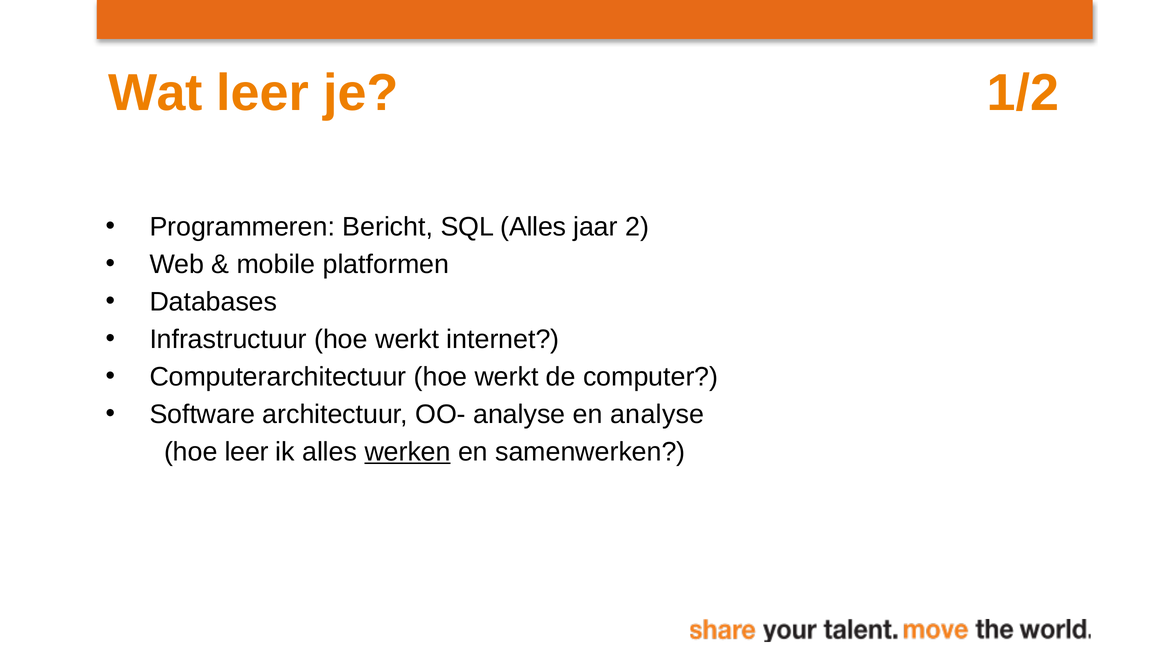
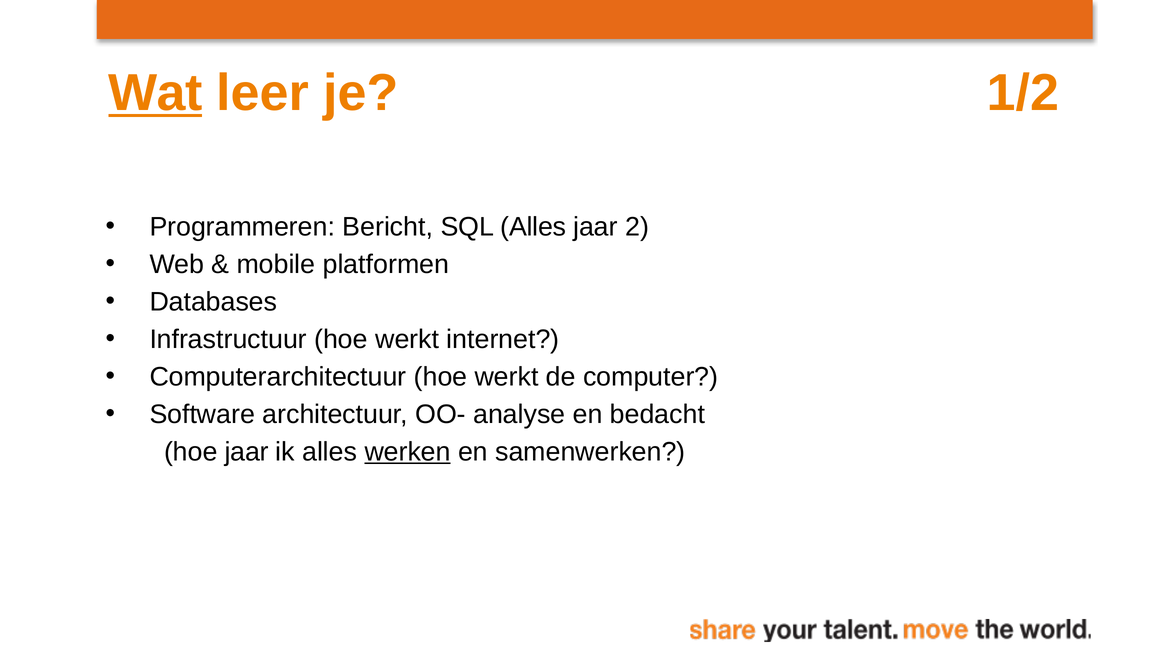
Wat underline: none -> present (155, 93)
en analyse: analyse -> bedacht (657, 415)
hoe leer: leer -> jaar (247, 452)
